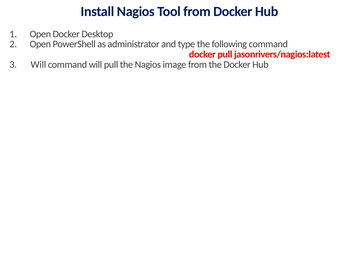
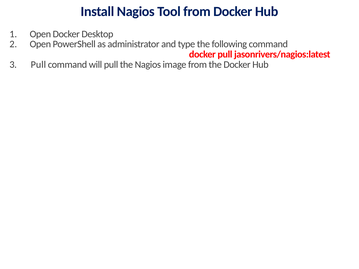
3 Will: Will -> Pull (38, 65)
